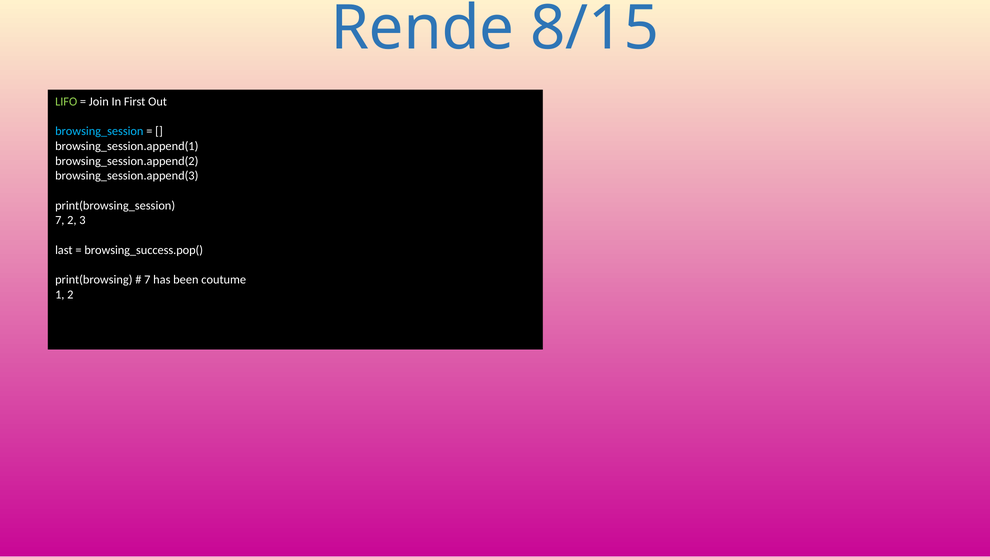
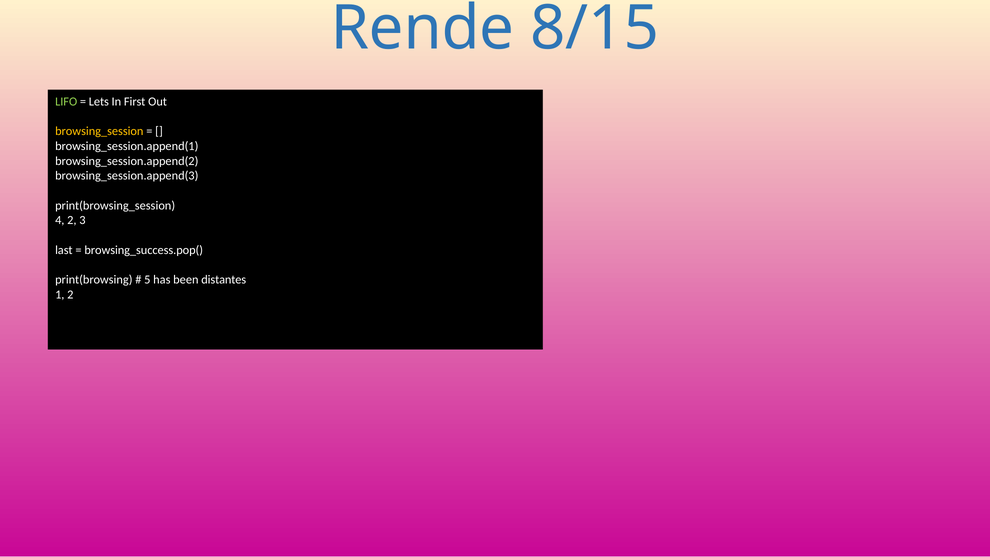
Join: Join -> Lets (99, 102)
browsing_session colour: light blue -> yellow (99, 131)
7: 7 -> 4 (60, 220)
7: 7 -> 5 (147, 280)
coutume: coutume -> distantes (224, 280)
